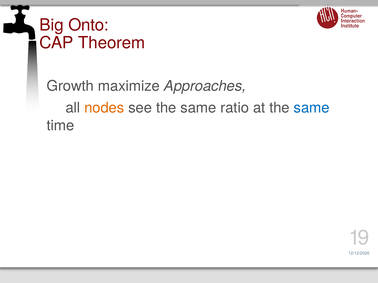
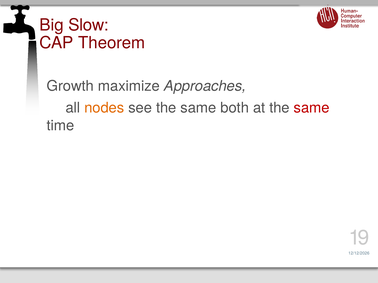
Onto: Onto -> Slow (89, 25)
ratio: ratio -> both (235, 108)
same colour: blue -> red (312, 108)
